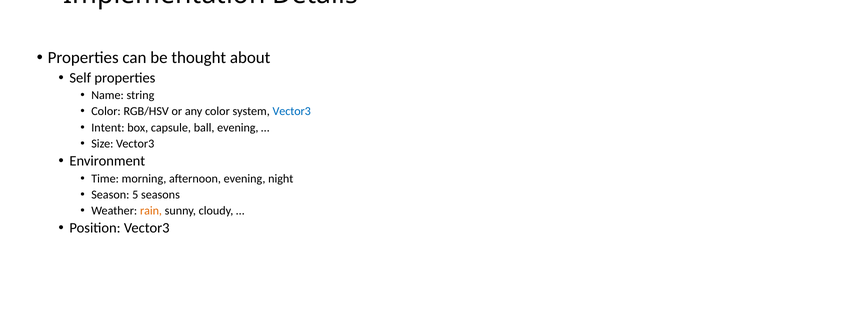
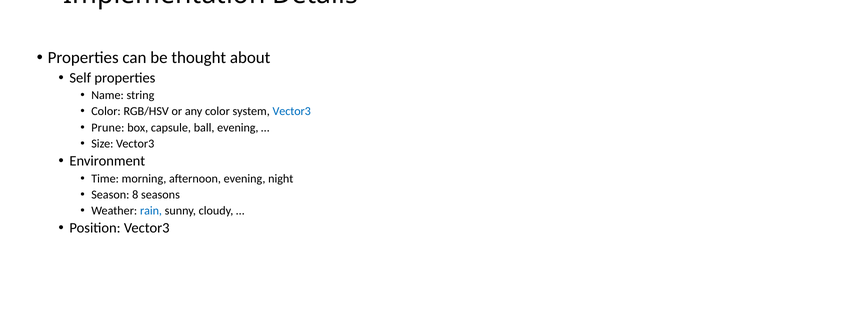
Intent: Intent -> Prune (108, 128)
5: 5 -> 8 (135, 195)
rain colour: orange -> blue (151, 211)
